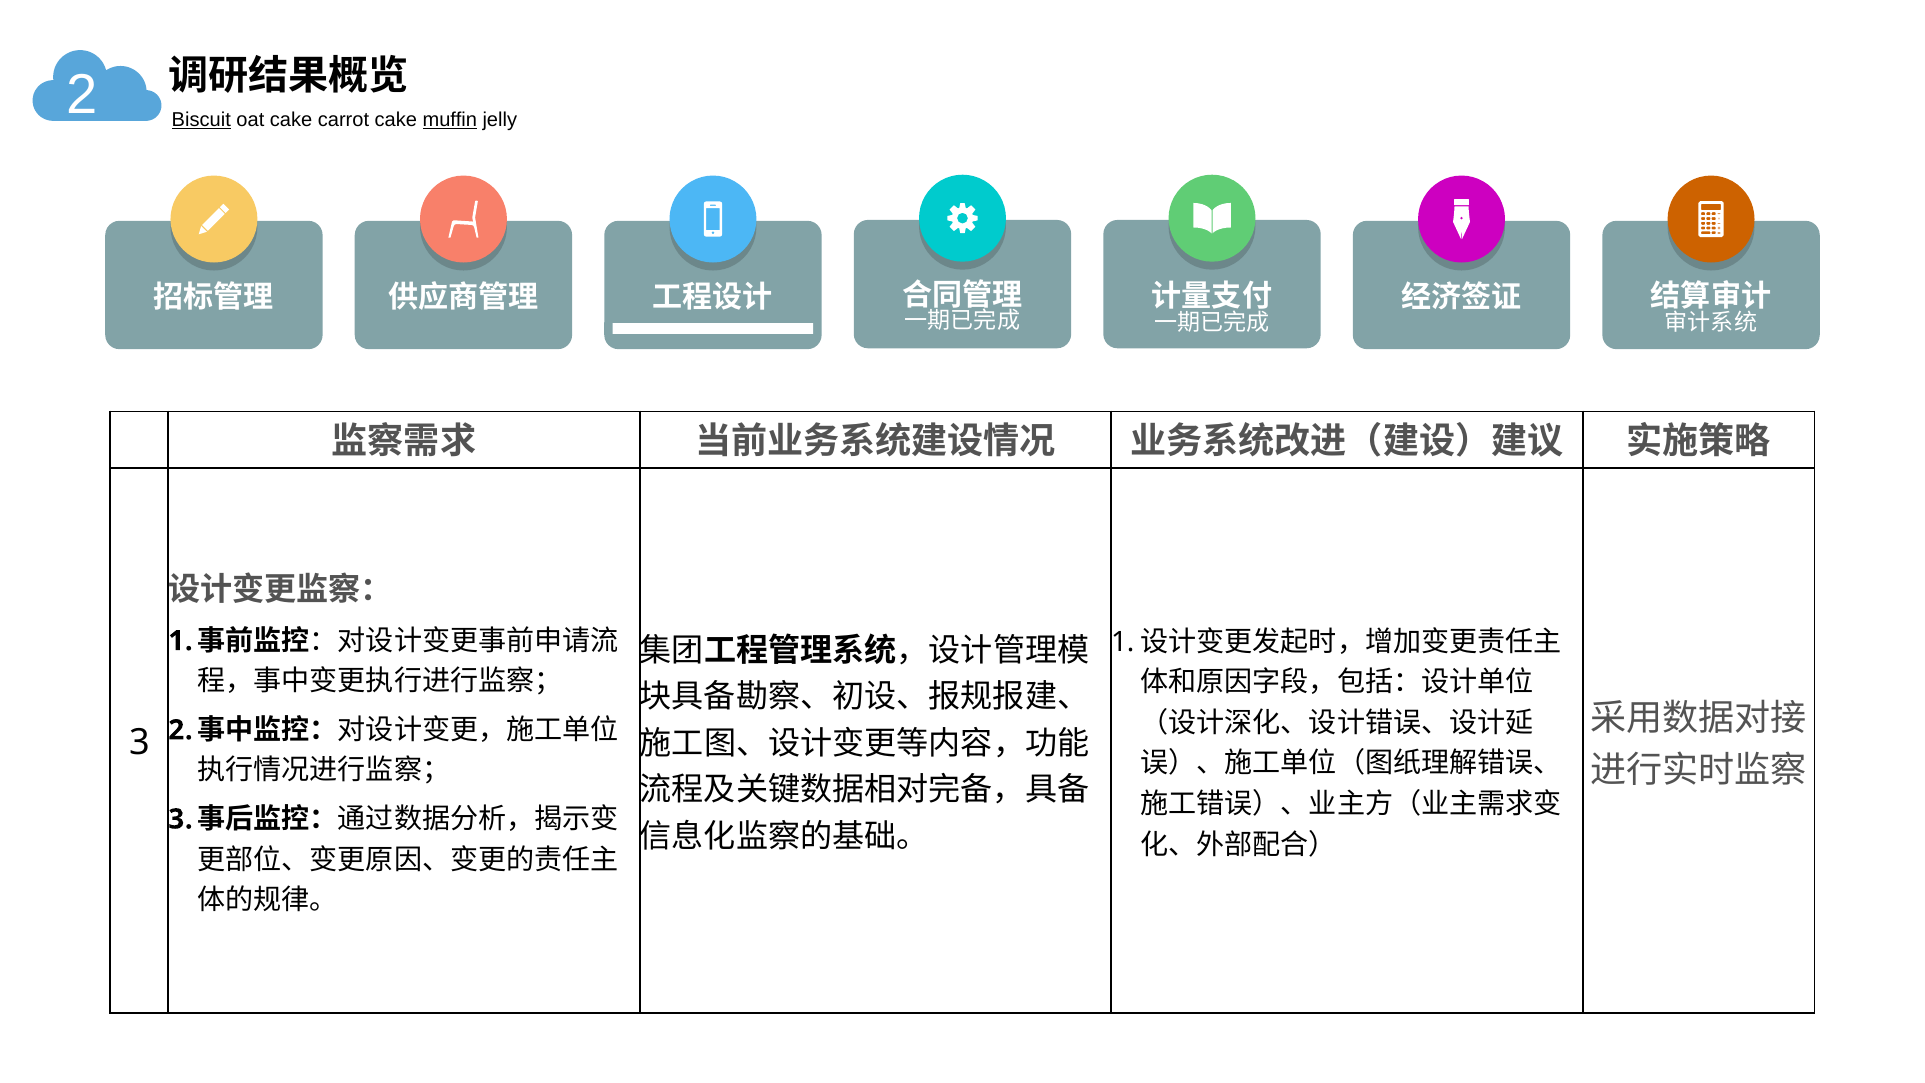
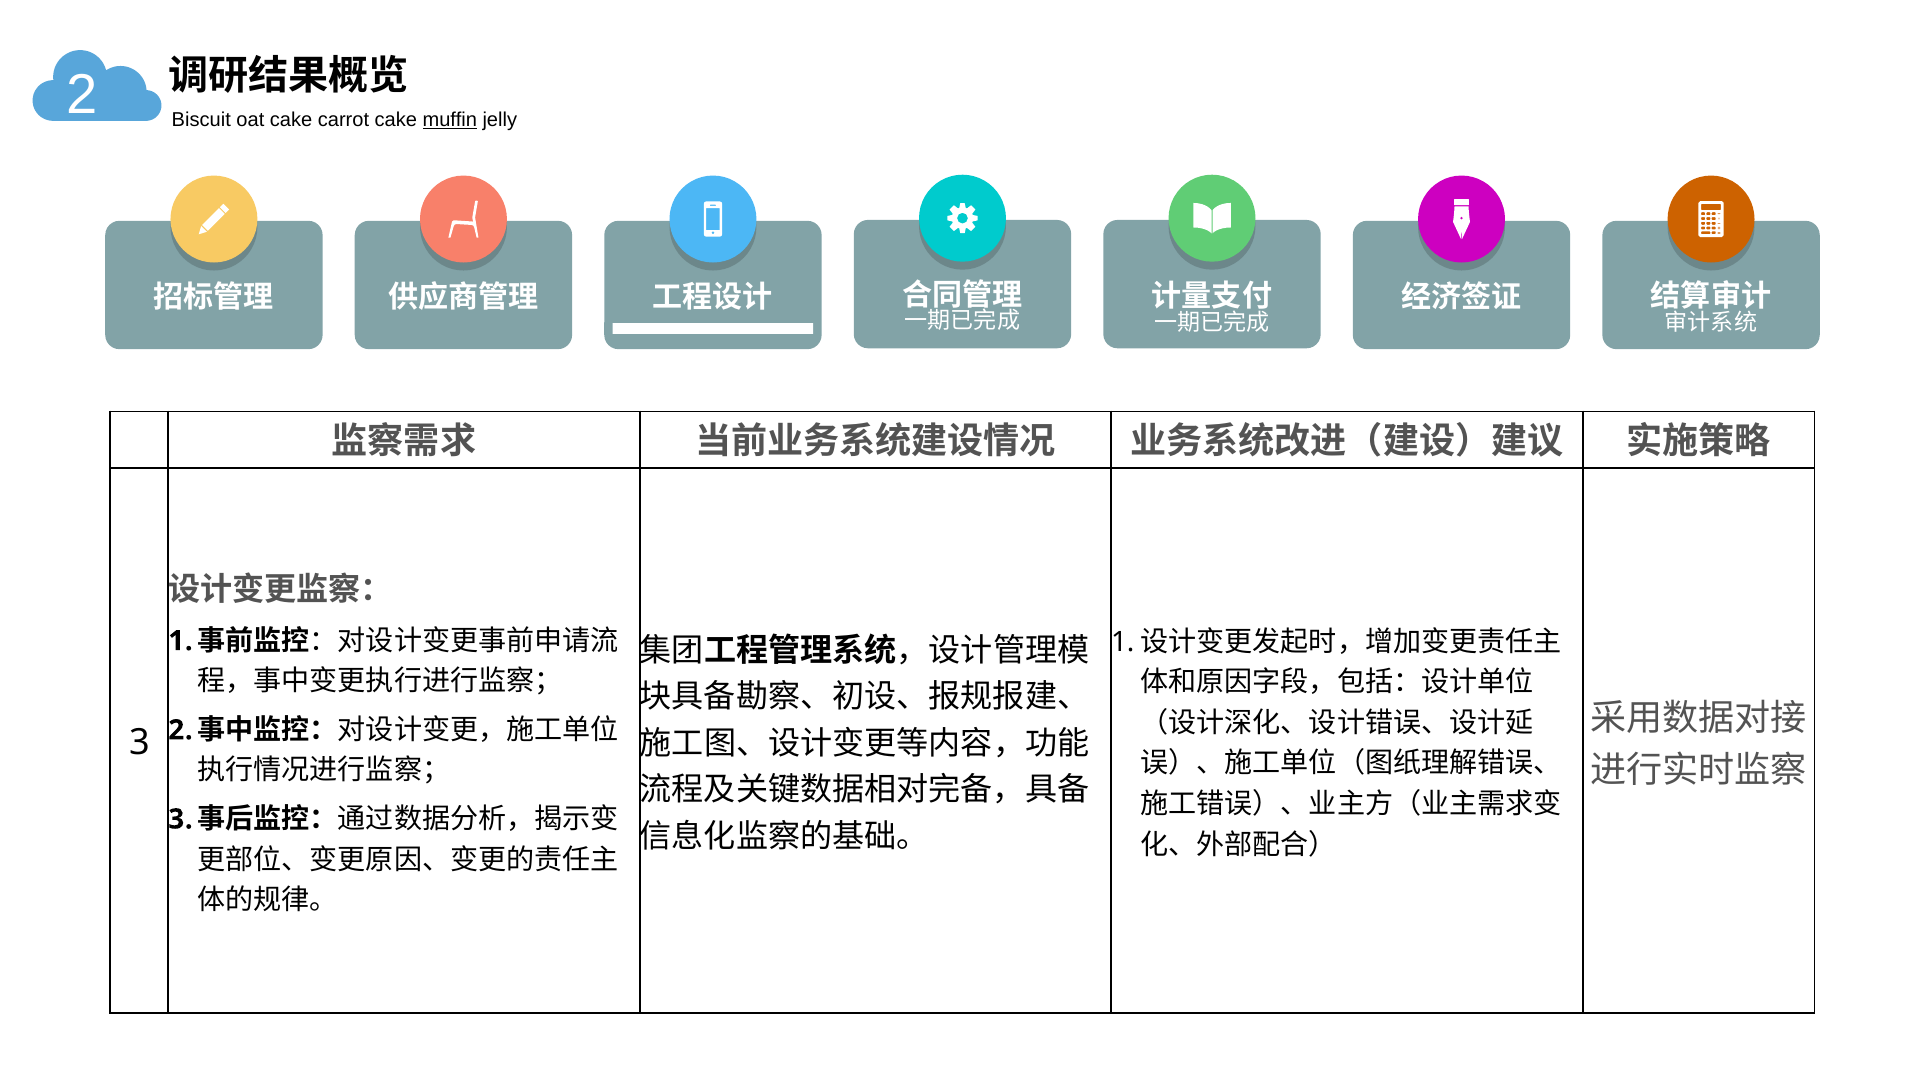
Biscuit underline: present -> none (201, 120)
